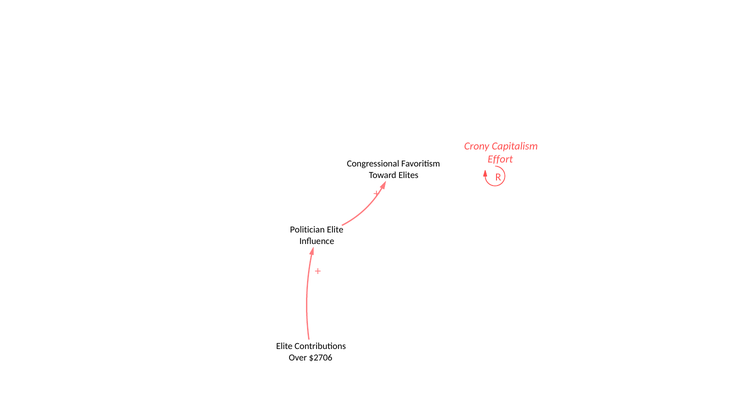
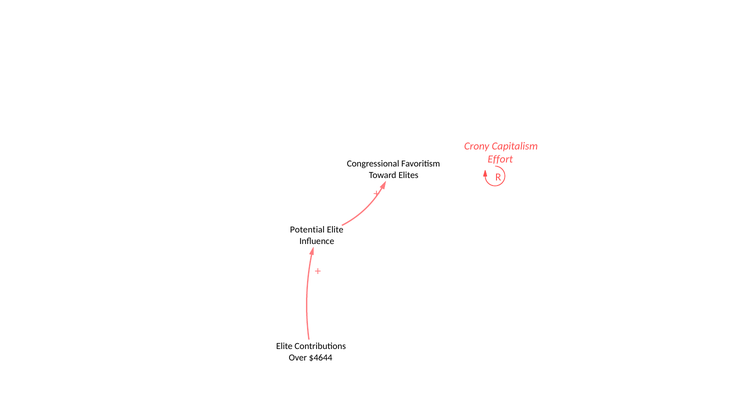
Politician: Politician -> Potential (307, 230)
$2706: $2706 -> $4644 (321, 358)
